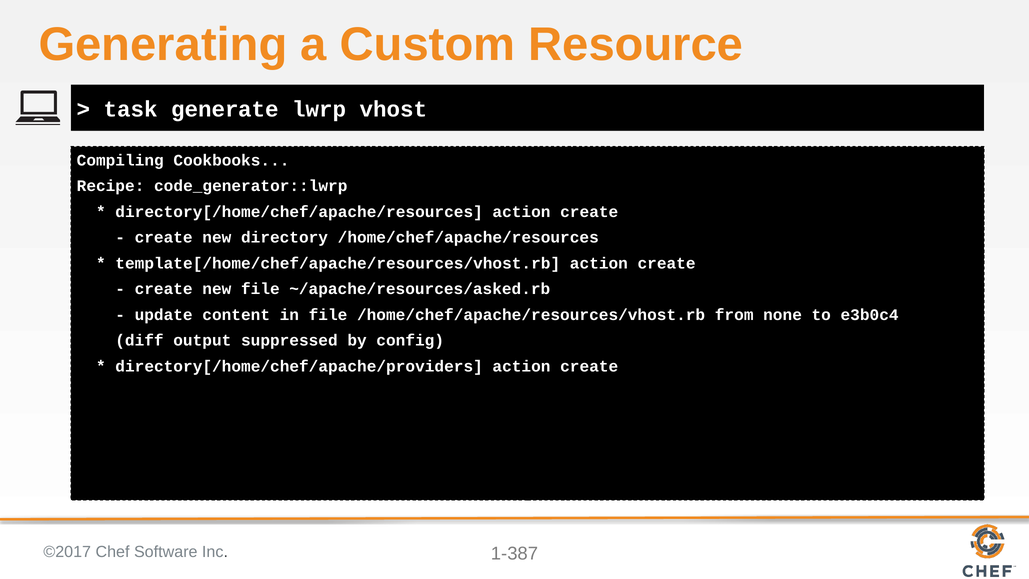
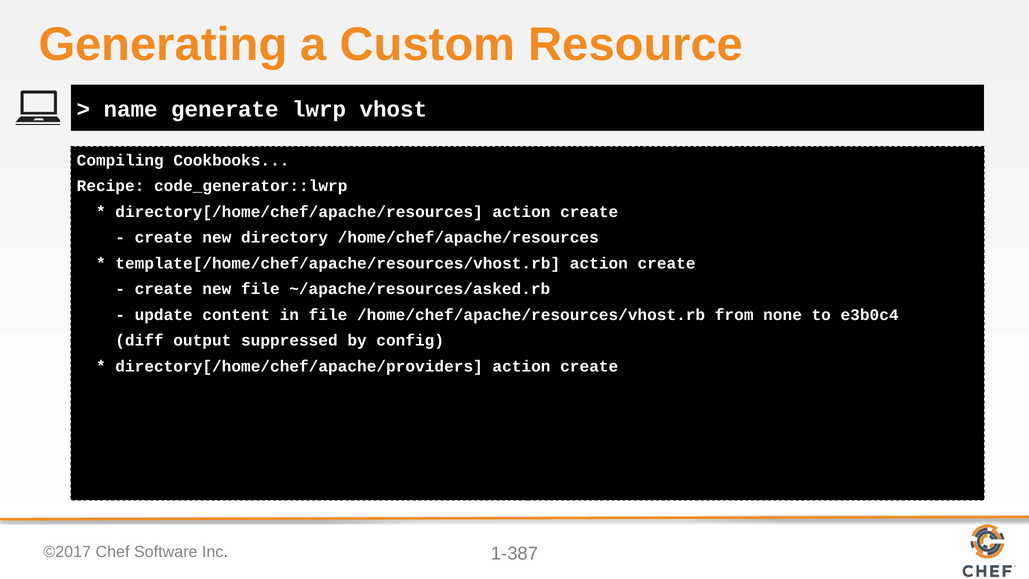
task: task -> name (131, 109)
